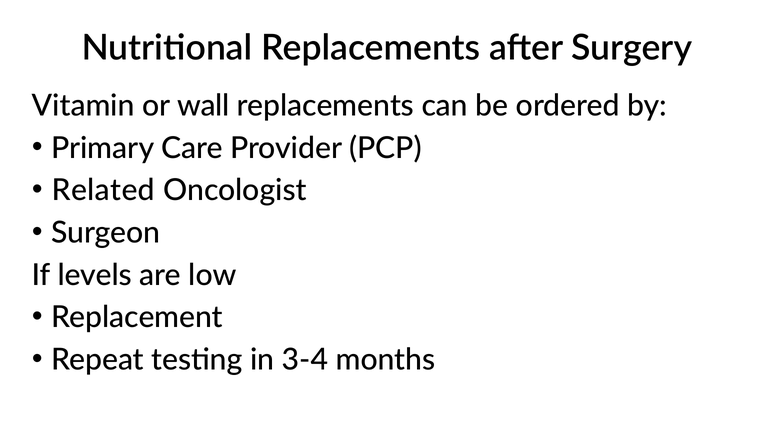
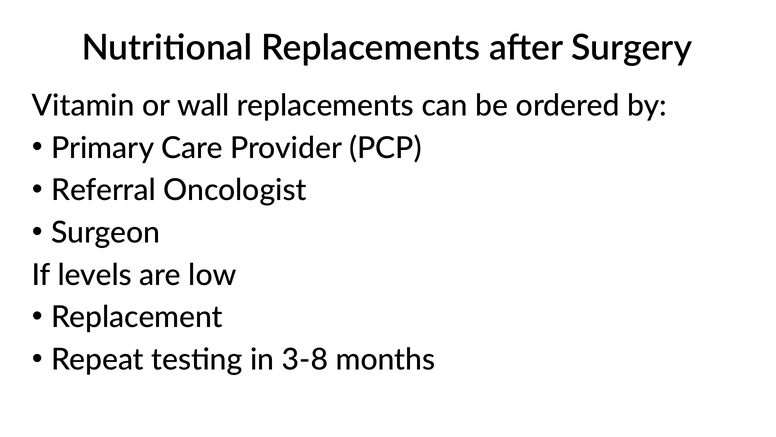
Related: Related -> Referral (104, 190)
3-4: 3-4 -> 3-8 (305, 359)
